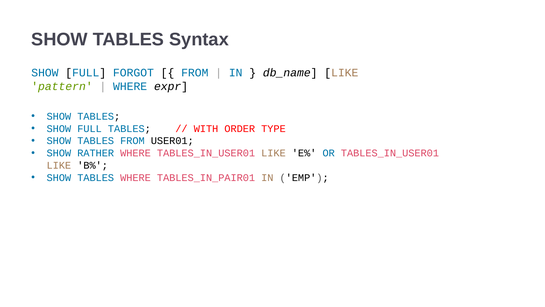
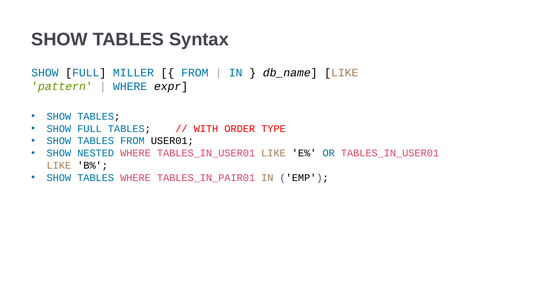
FORGOT: FORGOT -> MILLER (133, 73)
RATHER: RATHER -> NESTED (96, 153)
